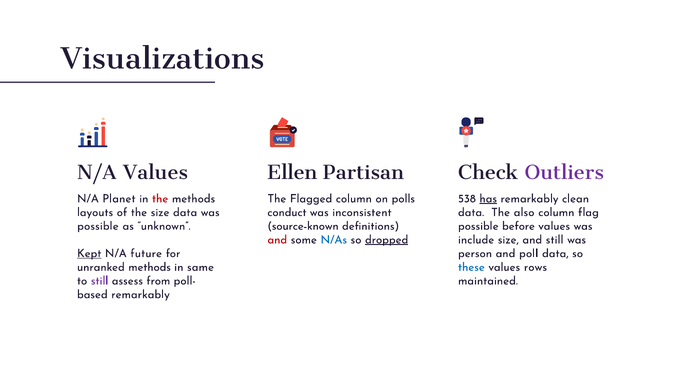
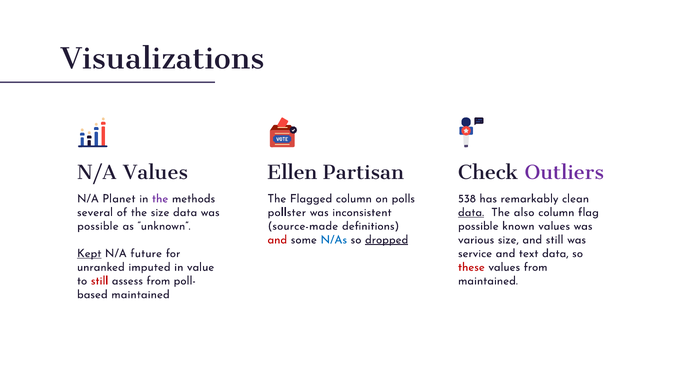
the colour: red -> purple (160, 198)
has underline: present -> none (488, 198)
layouts: layouts -> several (95, 212)
conduct: conduct -> pollster (287, 212)
data underline: none -> present (471, 212)
source-known: source-known -> source-made (303, 226)
before: before -> known (518, 226)
include: include -> various (476, 240)
person: person -> service (475, 253)
poll: poll -> text (529, 253)
unranked methods: methods -> imputed (149, 267)
same: same -> value (201, 267)
these colour: blue -> red (471, 267)
values rows: rows -> from (536, 267)
still colour: purple -> red (100, 281)
remarkably: remarkably -> maintained (140, 294)
